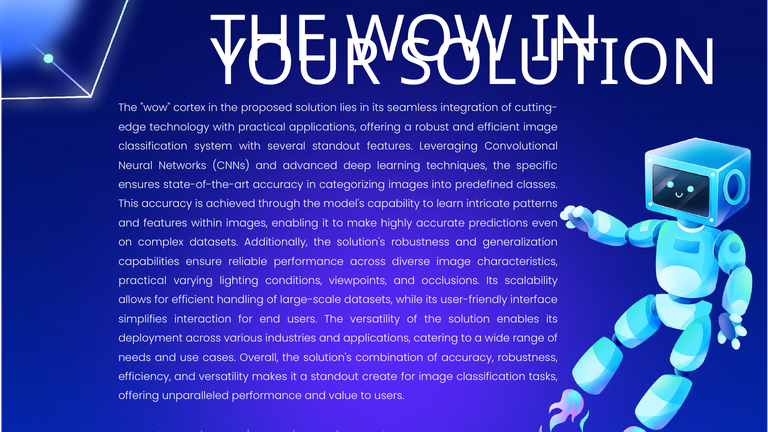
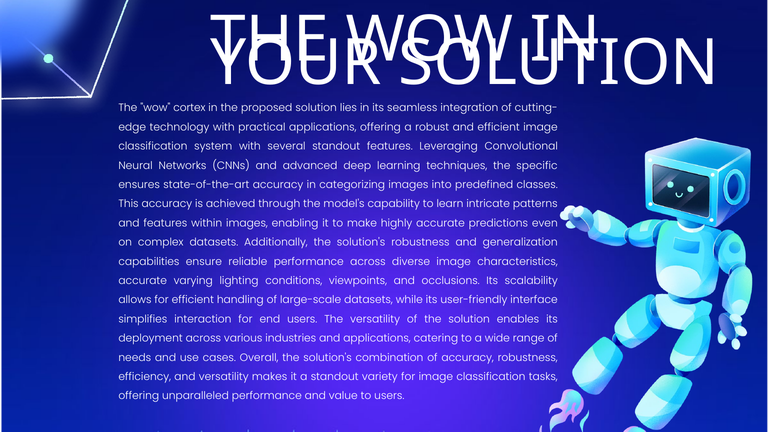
practical: practical -> accurate (143, 281)
create: create -> variety (380, 377)
